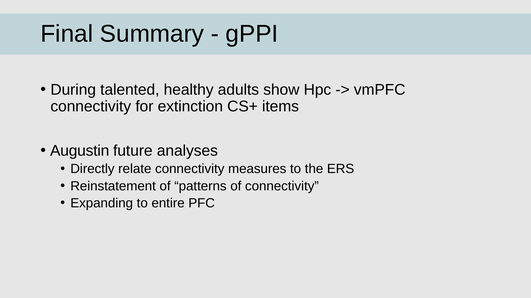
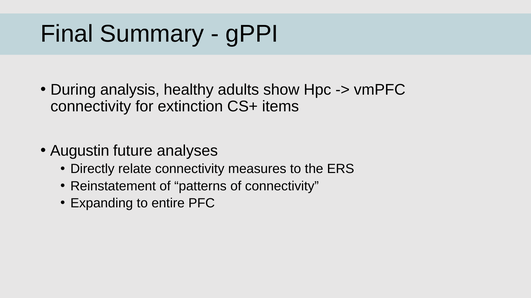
talented: talented -> analysis (130, 90)
